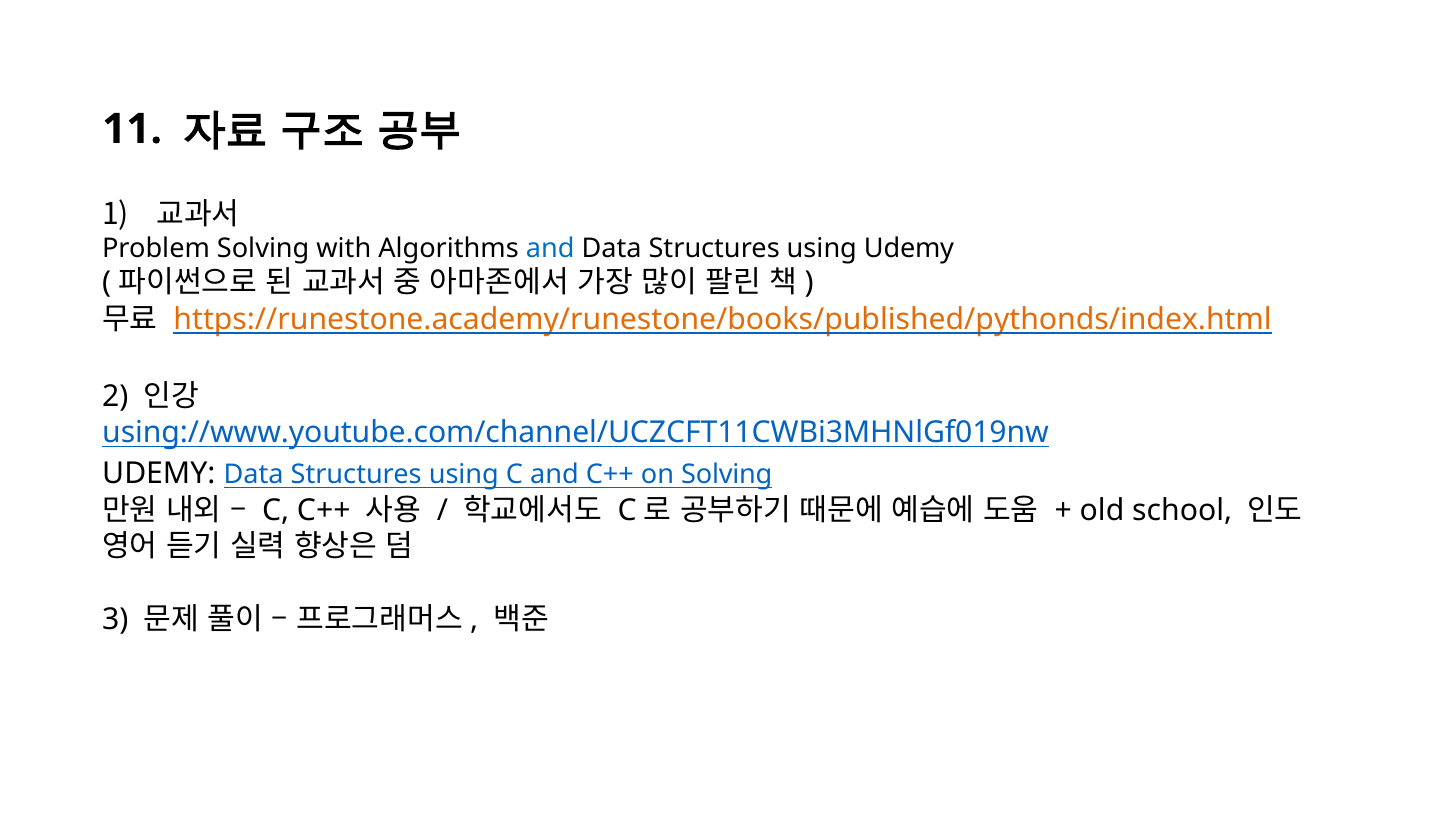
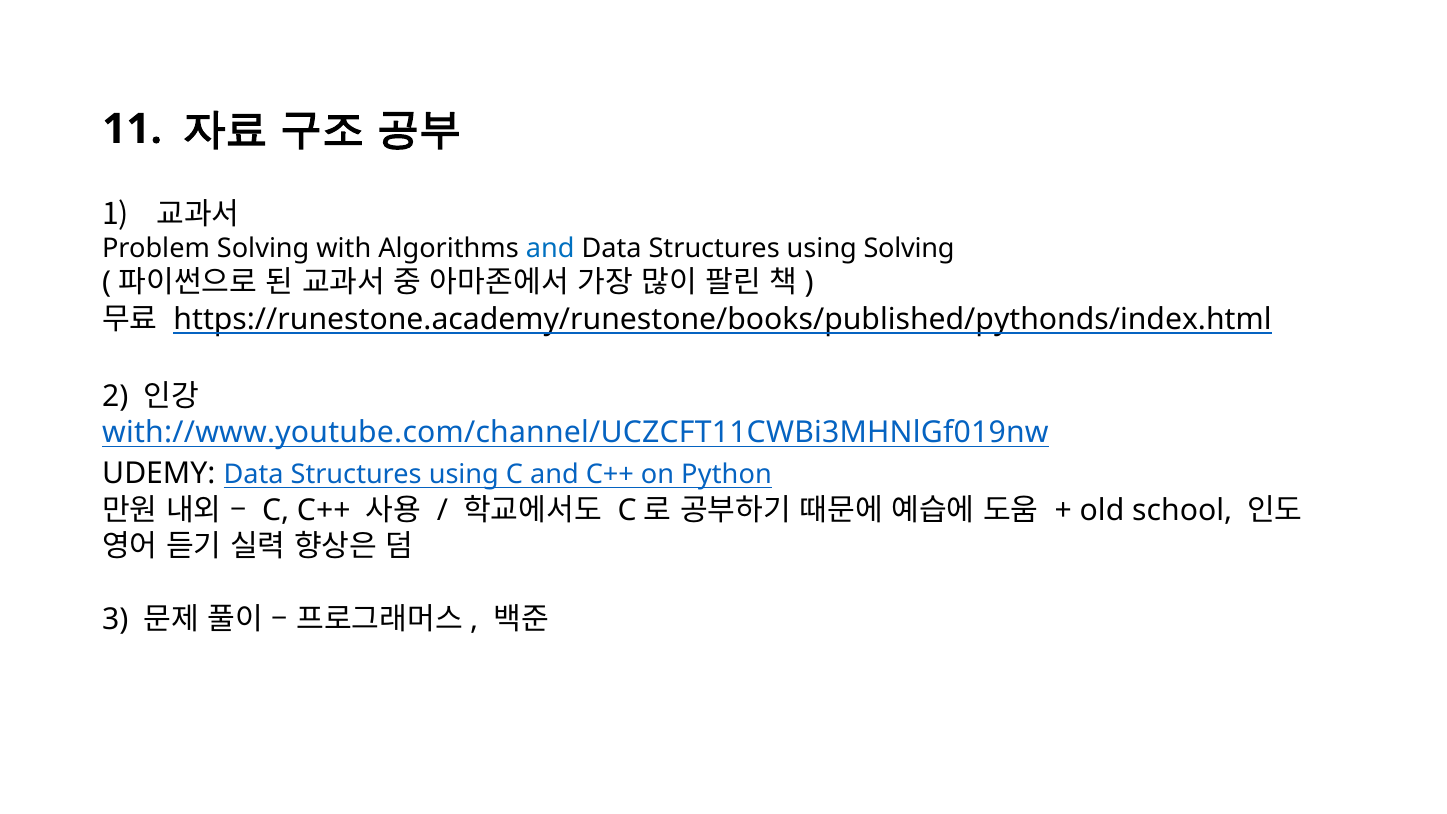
using Udemy: Udemy -> Solving (909, 248)
https://runestone.academy/runestone/books/published/pythonds/index.html colour: orange -> black (723, 319)
using://www.youtube.com/channel/UCZCFT11CWBi3MHNlGf019nw: using://www.youtube.com/channel/UCZCFT11CWBi3MHNlGf019nw -> with://www.youtube.com/channel/UCZCFT11CWBi3MHNlGf019nw (575, 433)
on Solving: Solving -> Python (727, 475)
